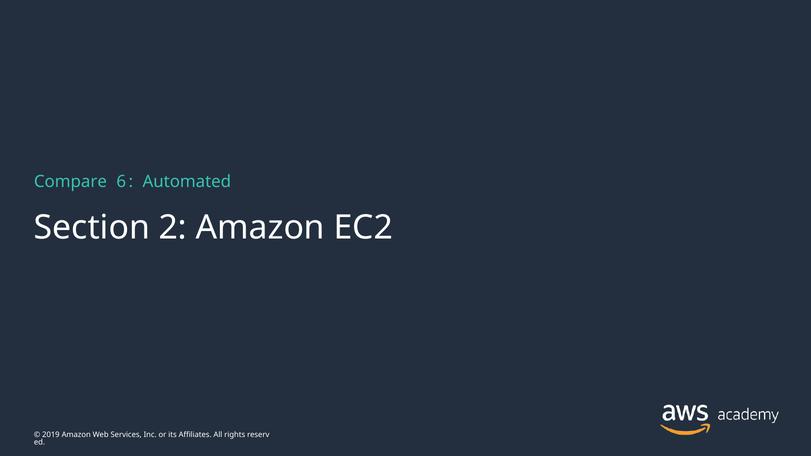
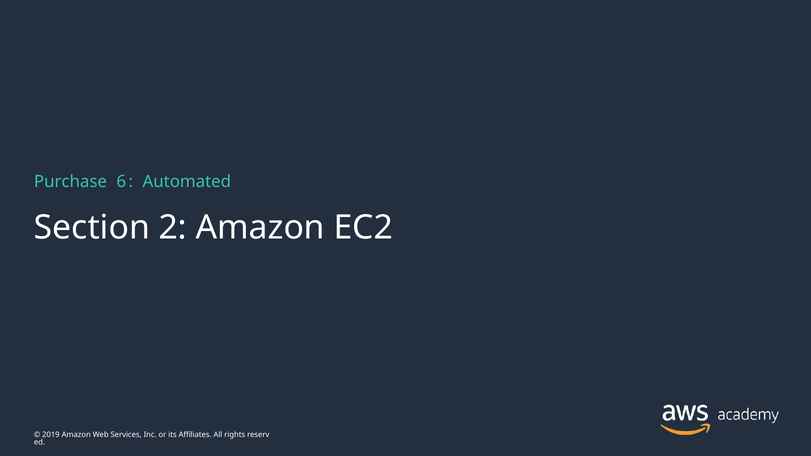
Compare: Compare -> Purchase (70, 182)
